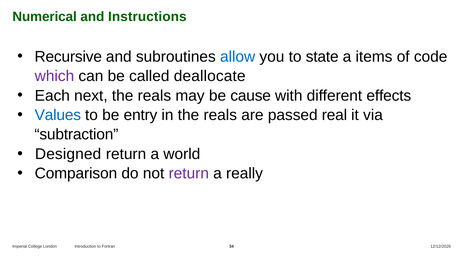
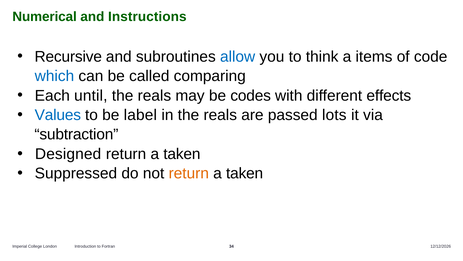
state: state -> think (322, 57)
which colour: purple -> blue (54, 76)
deallocate: deallocate -> comparing (210, 76)
next: next -> until (91, 95)
cause: cause -> codes (251, 95)
entry: entry -> label (140, 115)
real: real -> lots (334, 115)
world: world -> taken (182, 154)
Comparison: Comparison -> Suppressed (76, 173)
return colour: purple -> orange (189, 173)
really: really -> taken (245, 173)
